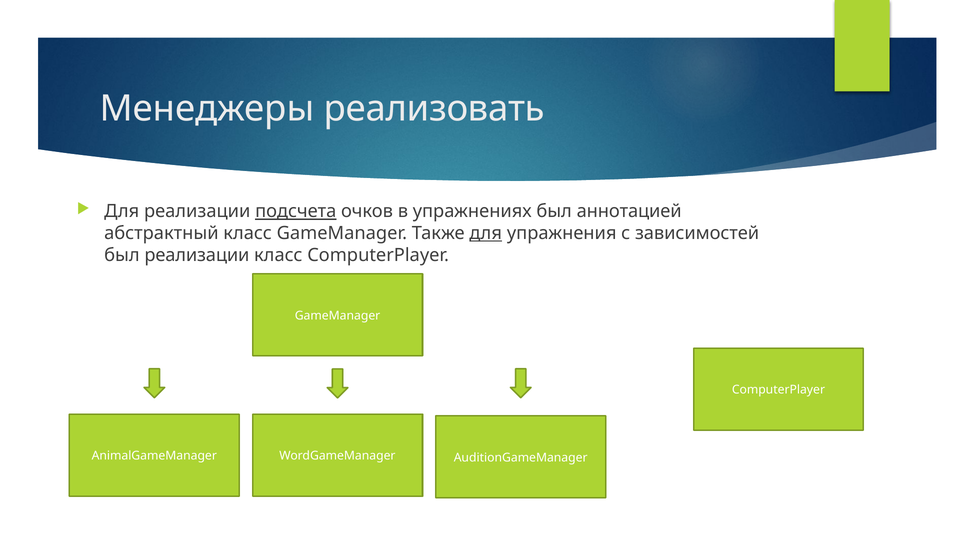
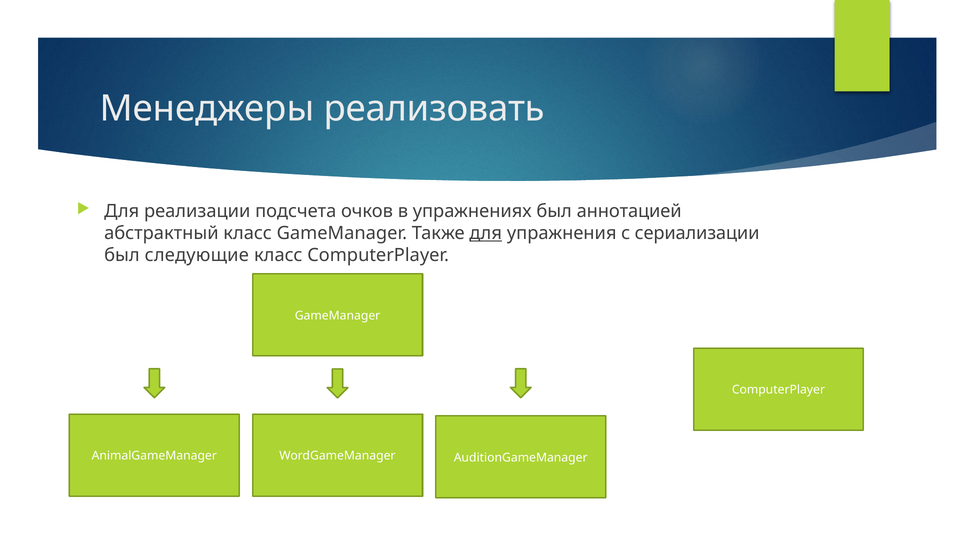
подсчета underline: present -> none (296, 212)
зависимостей: зависимостей -> сериализации (697, 233)
был реализации: реализации -> следующие (197, 255)
